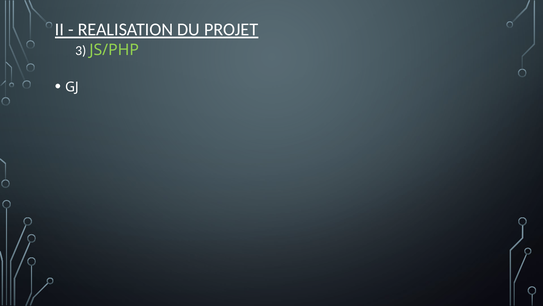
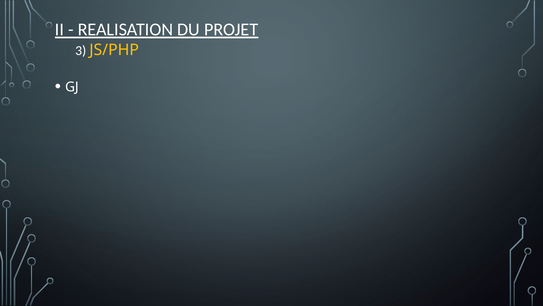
JS/PHP colour: light green -> yellow (114, 50)
